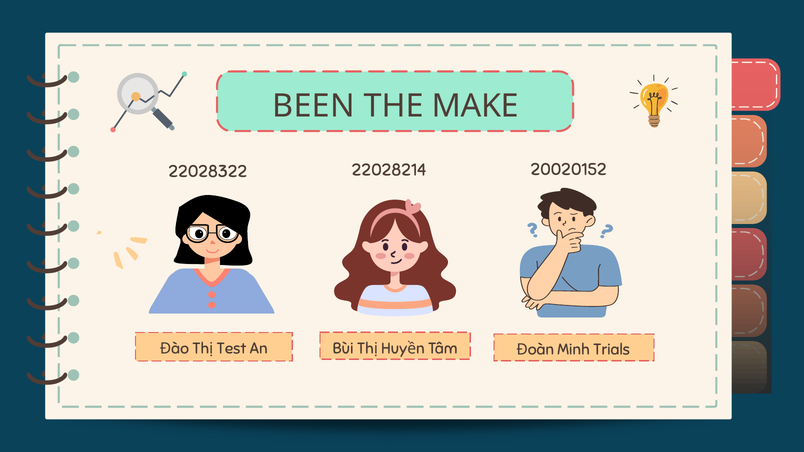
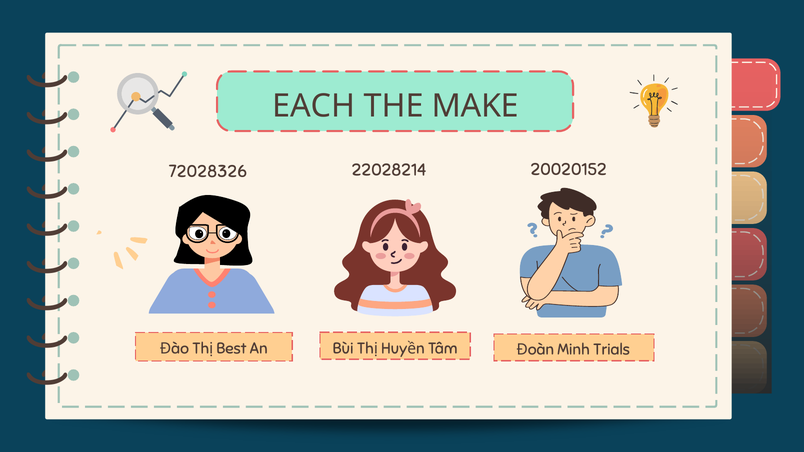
BEEN: BEEN -> EACH (314, 106)
22028322: 22028322 -> 72028326 (208, 172)
Test: Test -> Best (232, 349)
